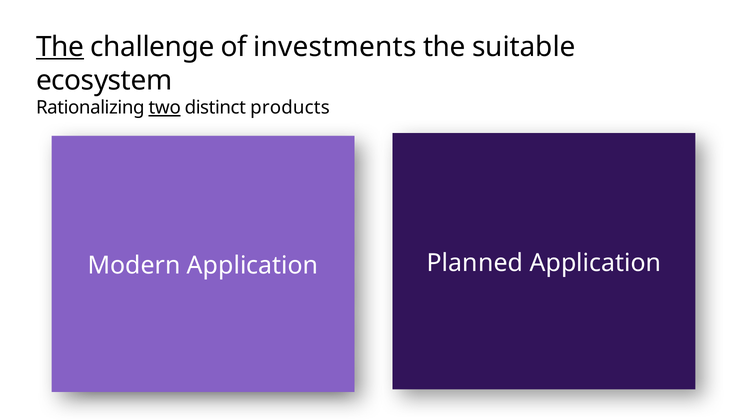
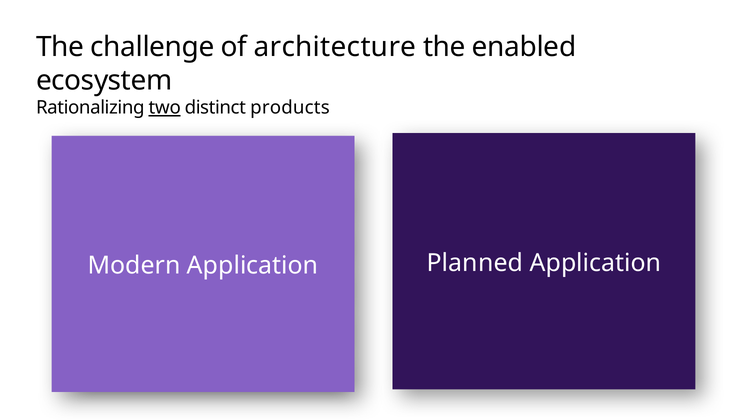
The underline: present -> none (60, 47)
investments: investments -> architecture (335, 47)
suitable: suitable -> enabled (524, 47)
